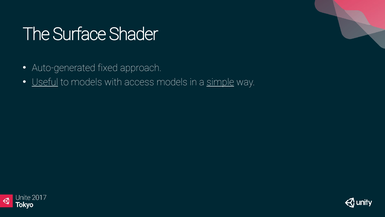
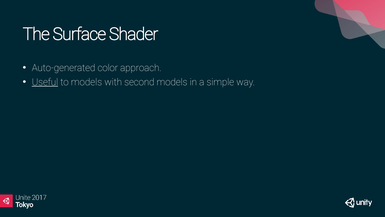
fixed: fixed -> color (108, 68)
access: access -> second (139, 82)
simple underline: present -> none (220, 82)
